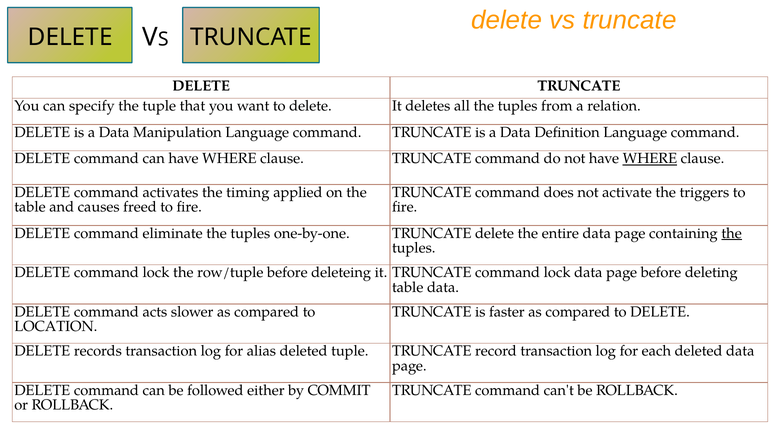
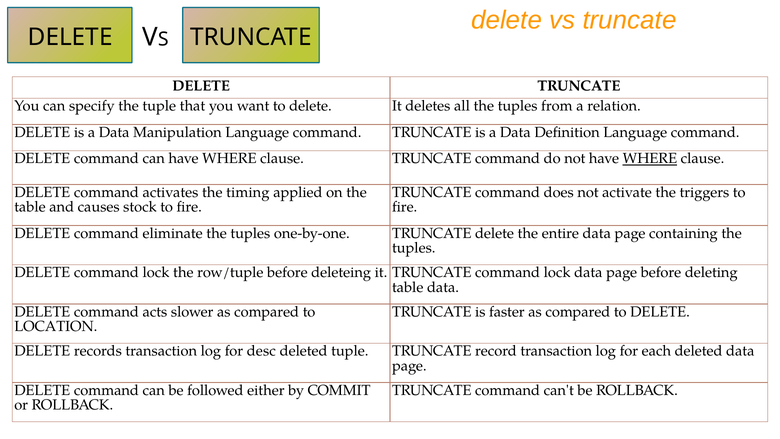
freed: freed -> stock (140, 207)
the underline: present -> none (732, 233)
alias: alias -> desc (261, 351)
